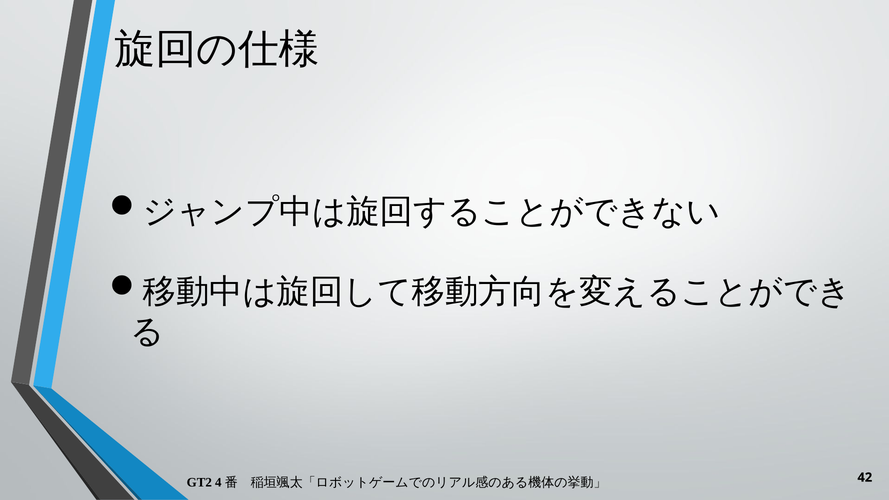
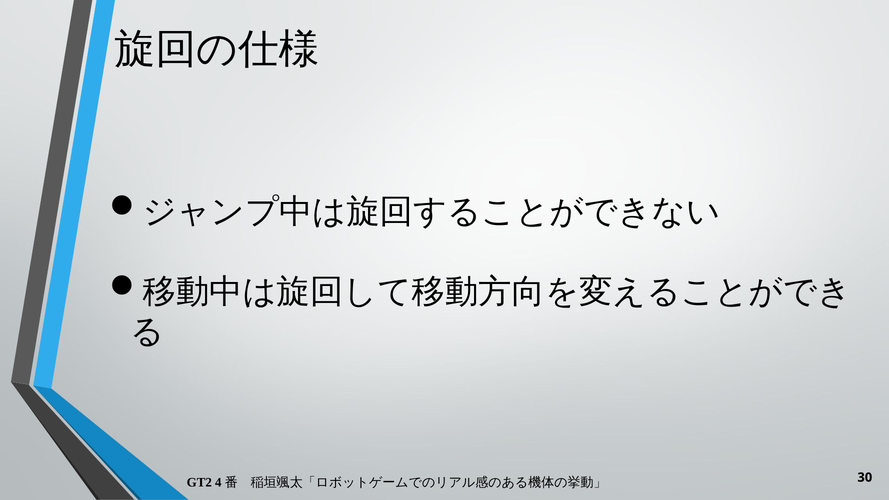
42: 42 -> 30 (865, 477)
